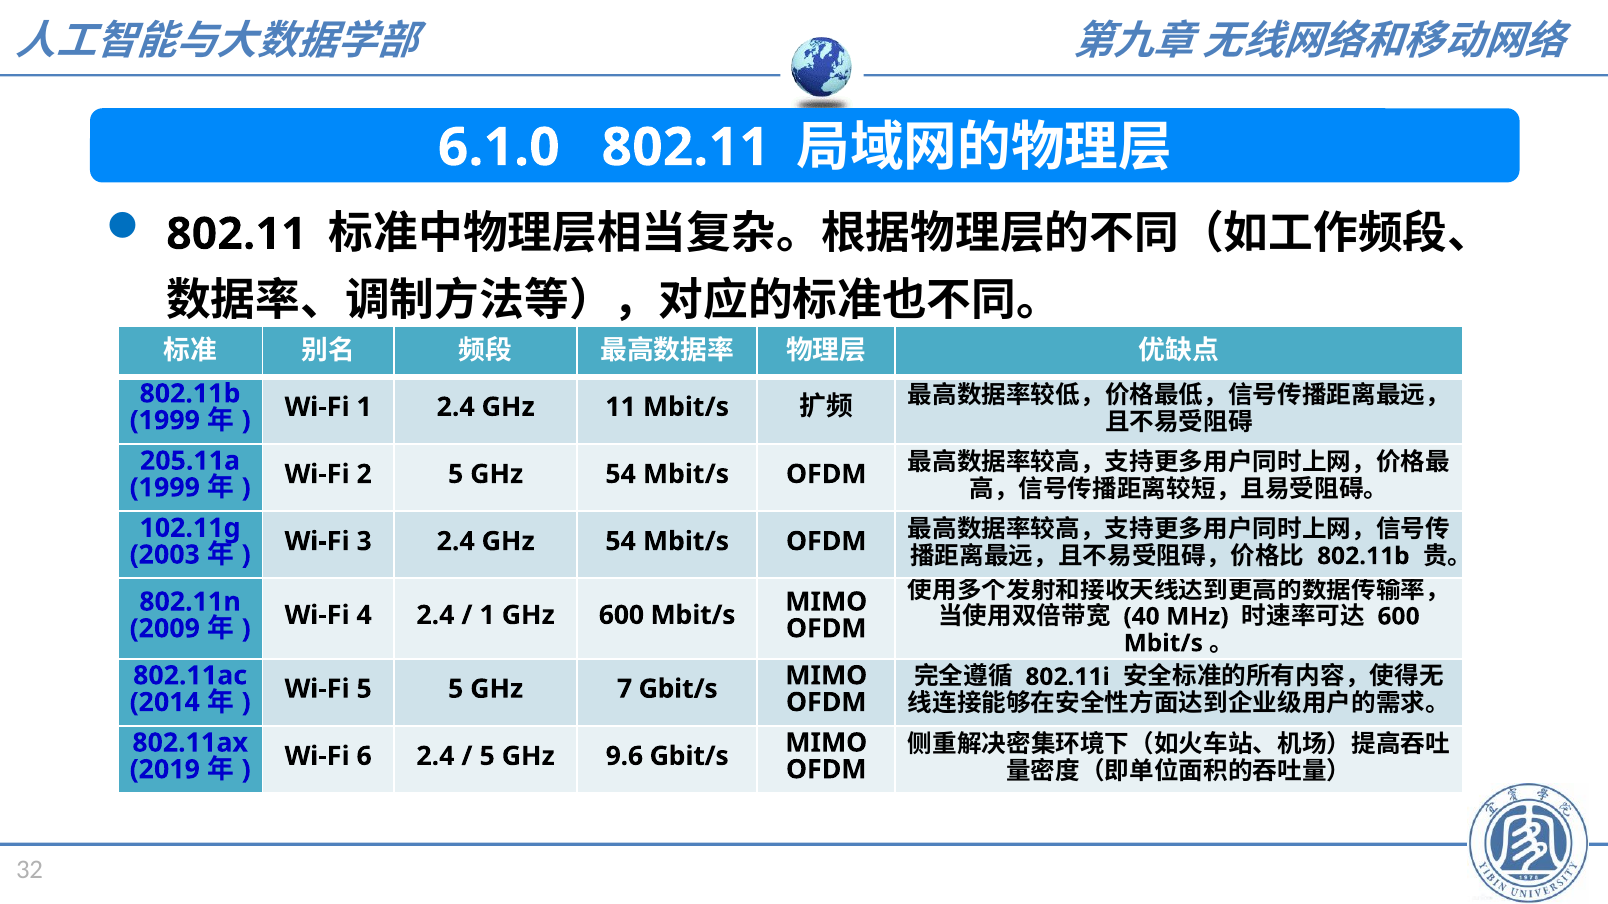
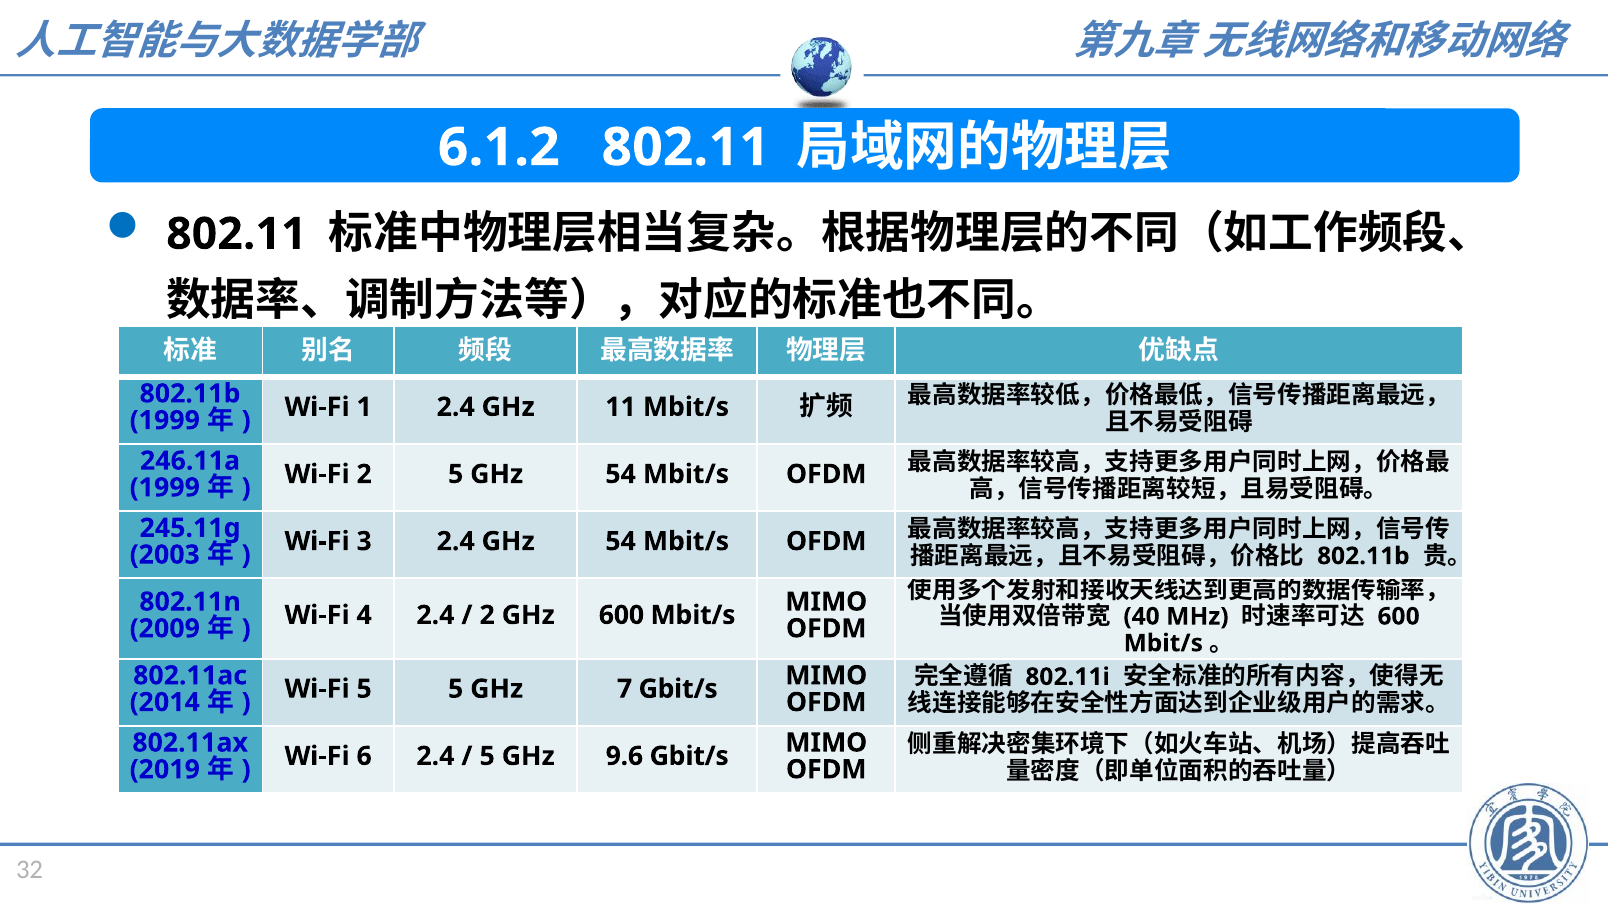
6.1.0: 6.1.0 -> 6.1.2 (499, 148)
205.11a: 205.11a -> 246.11a (190, 461)
102.11g: 102.11g -> 245.11g (190, 528)
1: 1 -> 2 (487, 615)
